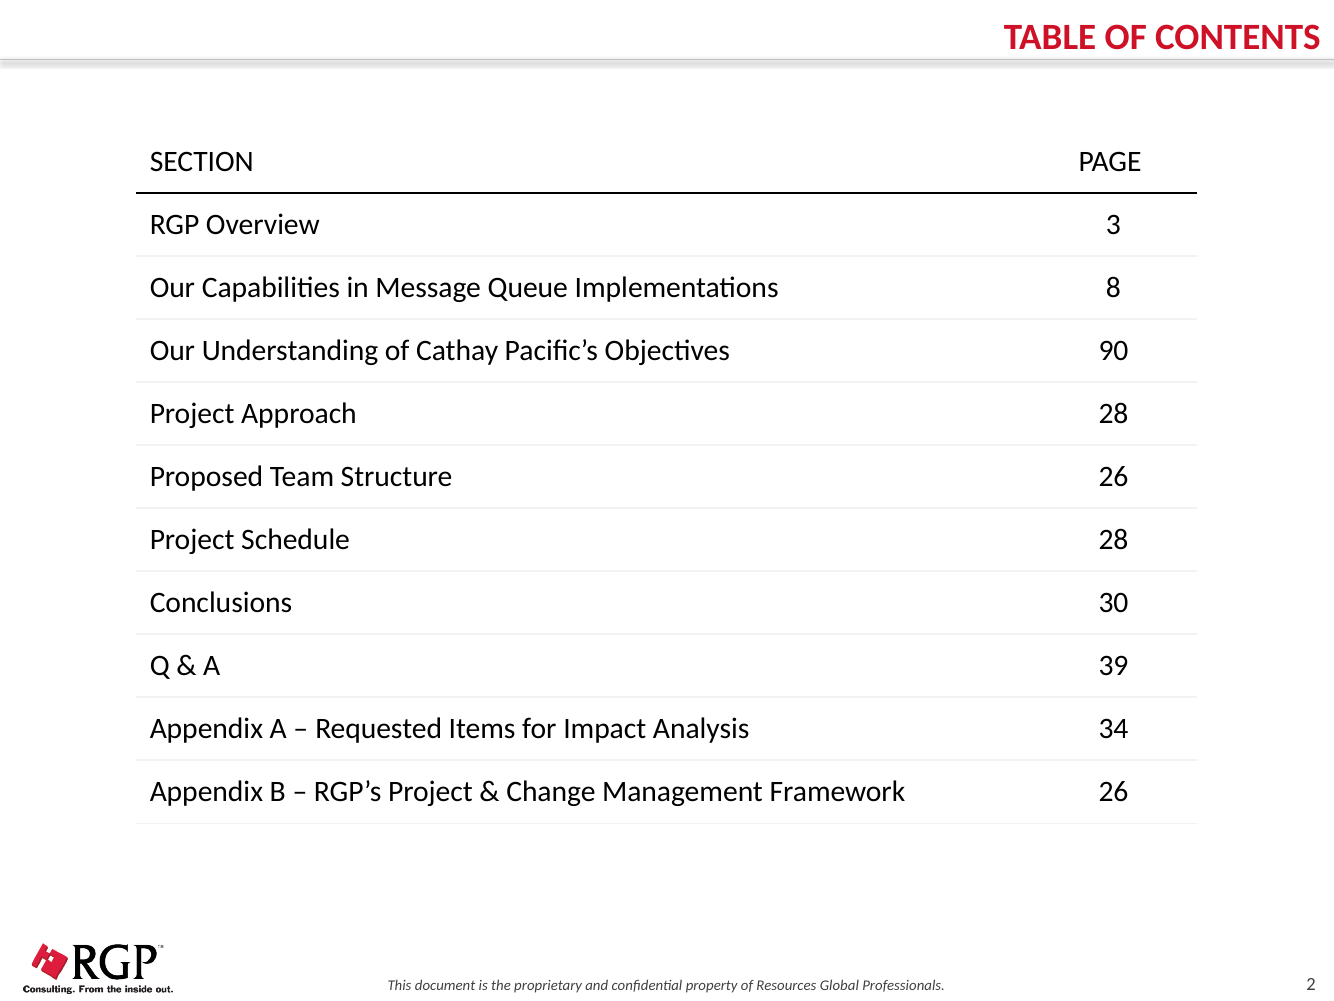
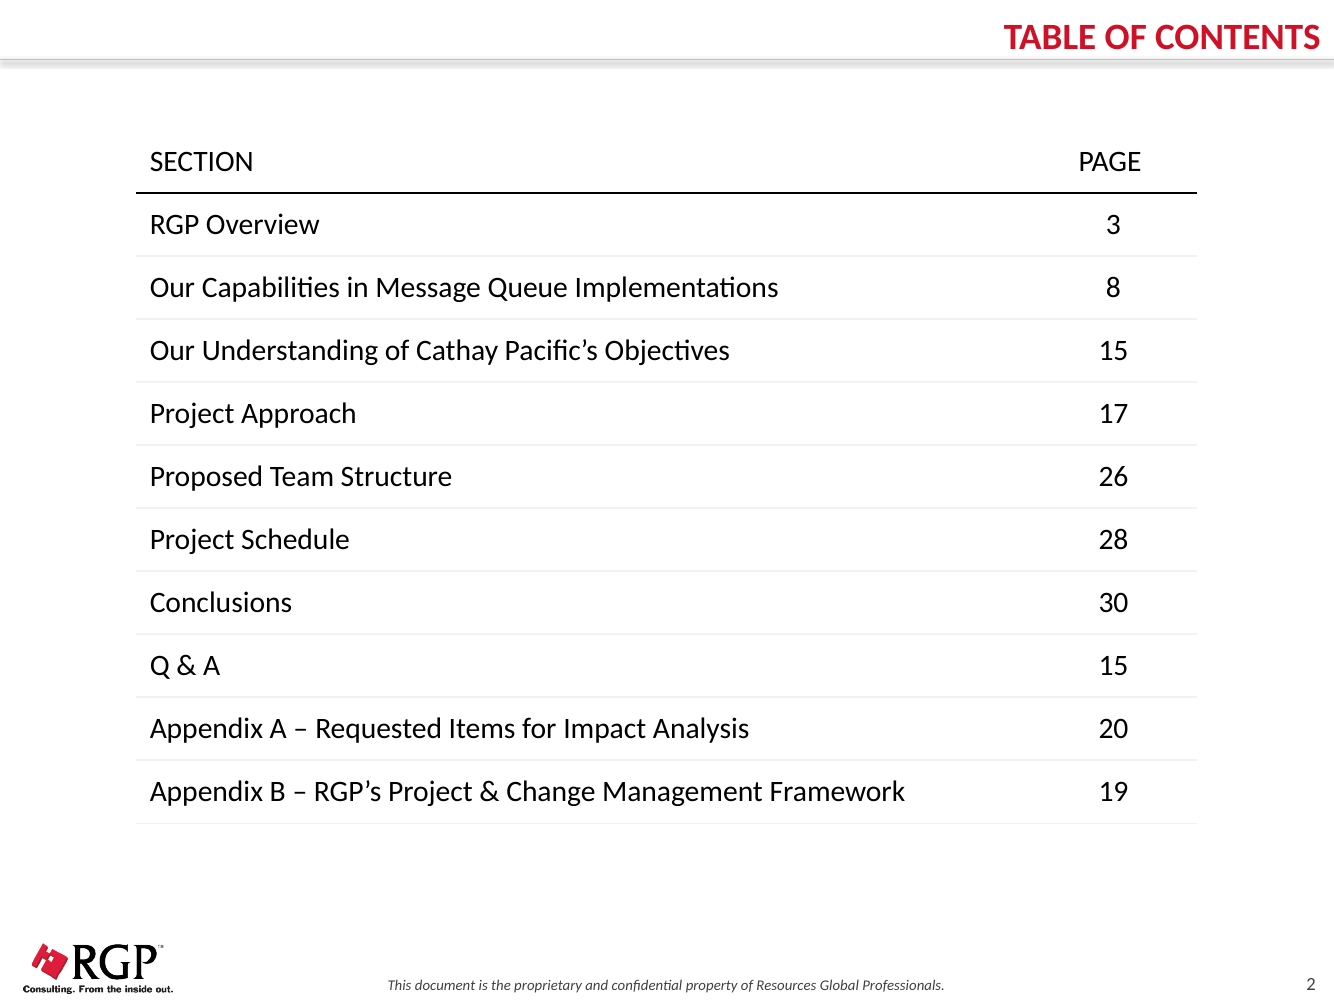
Objectives 90: 90 -> 15 (1114, 351)
Approach 28: 28 -> 17 (1114, 414)
A 39: 39 -> 15 (1114, 666)
34: 34 -> 20 (1114, 729)
Framework 26: 26 -> 19 (1114, 792)
